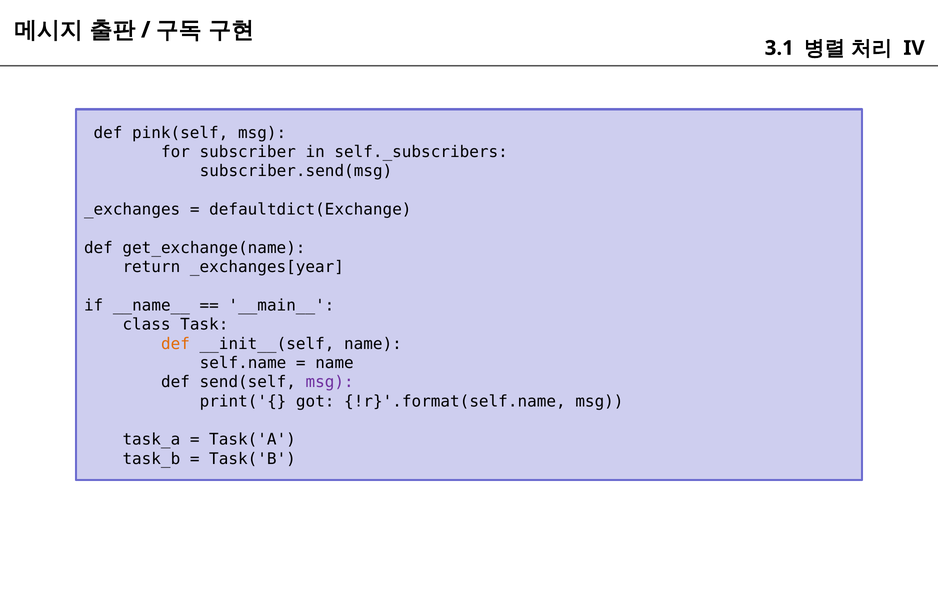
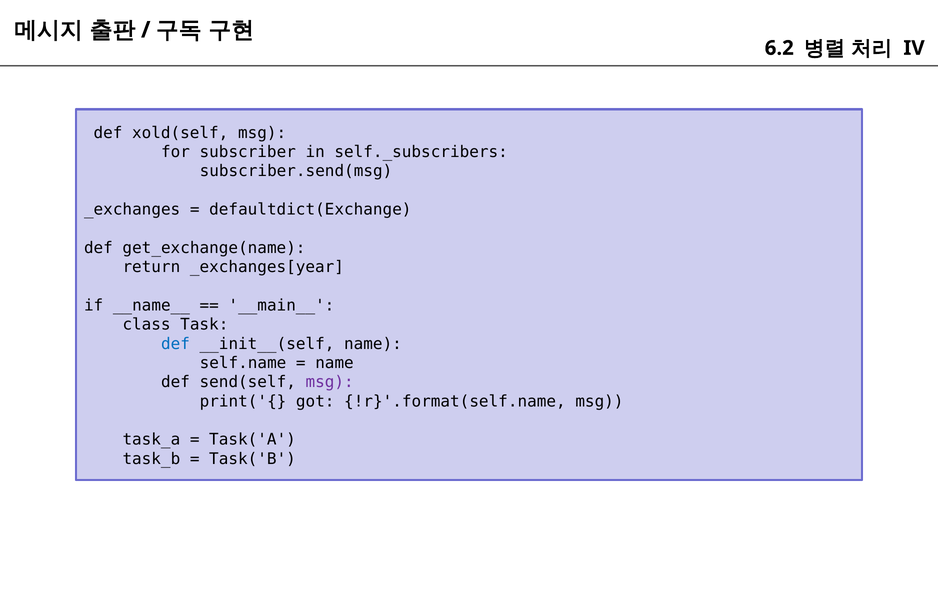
3.1: 3.1 -> 6.2 (779, 48)
pink(self: pink(self -> xold(self (180, 133)
def colour: orange -> blue (175, 344)
